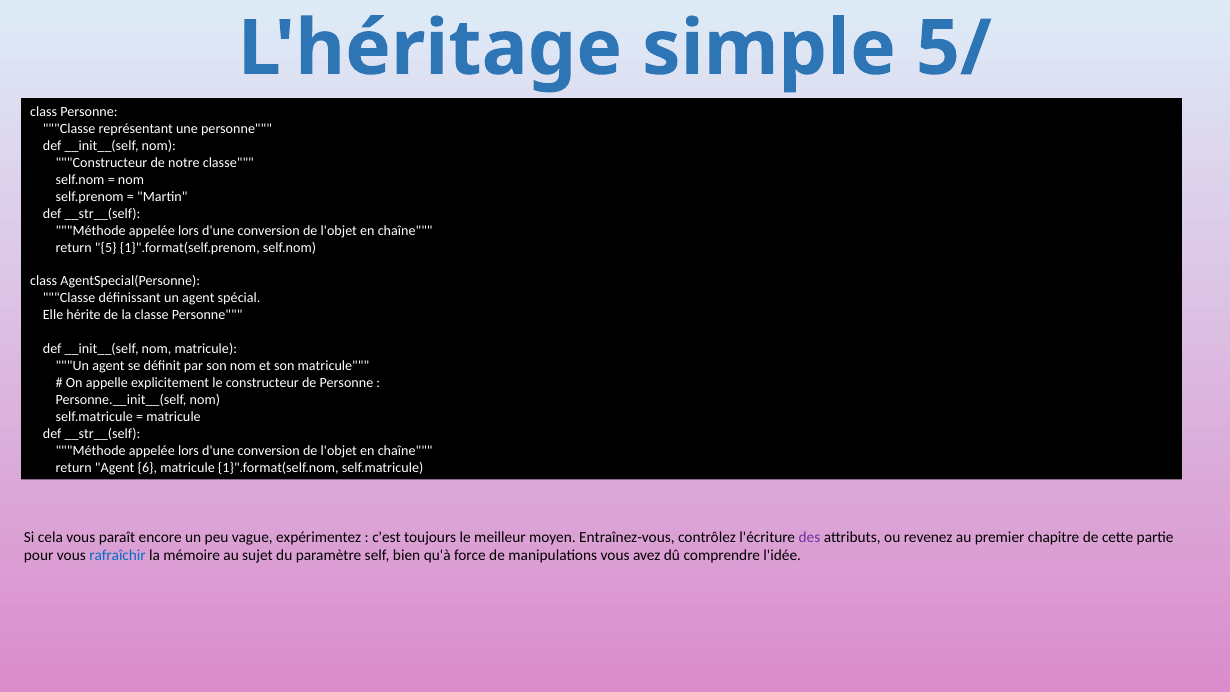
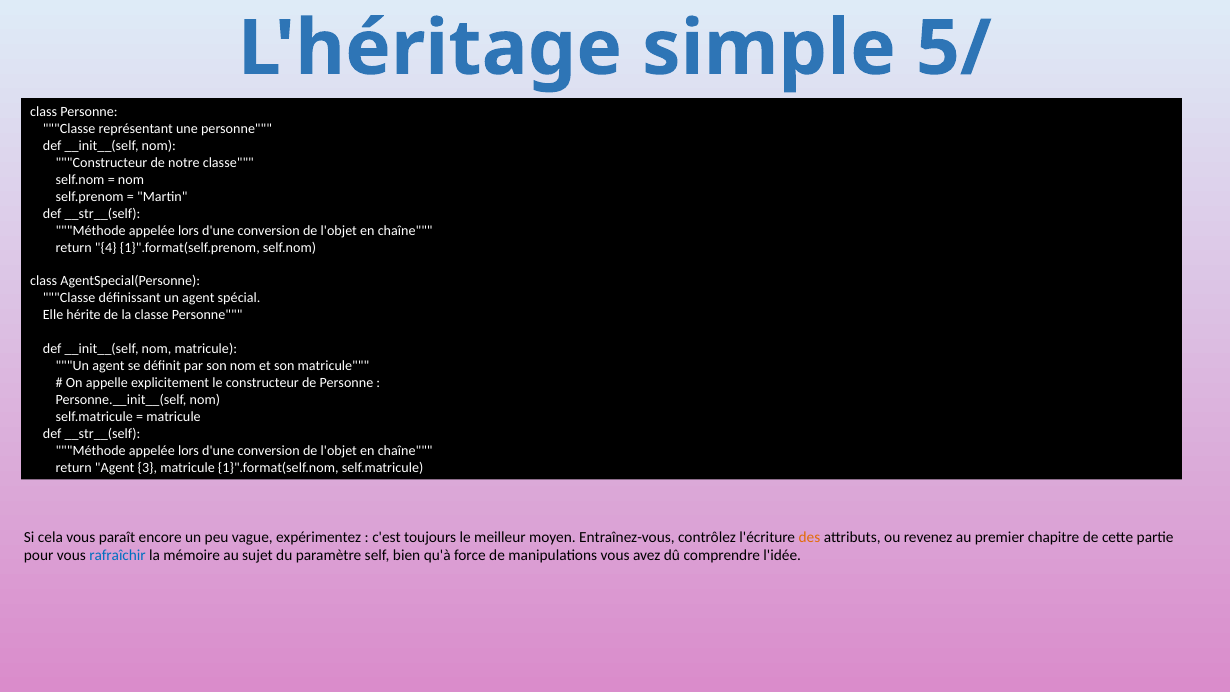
5: 5 -> 4 (106, 247)
6: 6 -> 3 (147, 467)
des colour: purple -> orange (810, 537)
